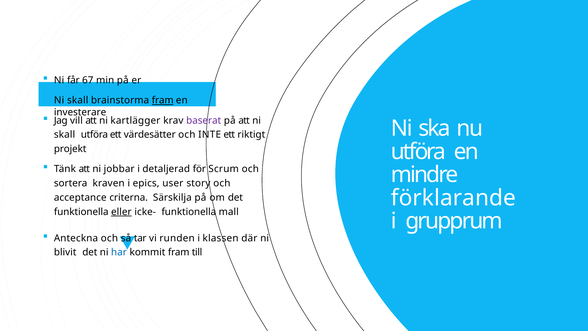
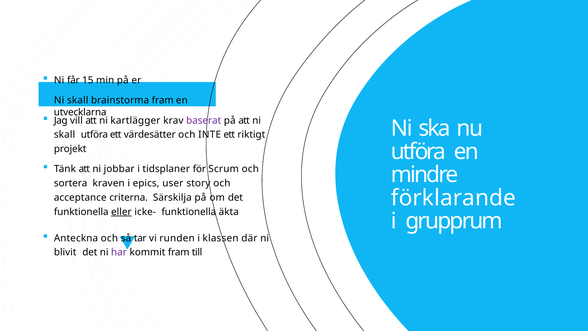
67: 67 -> 15 (88, 80)
fram underline: present -> none (163, 100)
investerare: investerare -> utvecklarna (80, 112)
detaljerad: detaljerad -> tidsplaner (166, 169)
mall: mall -> äkta (229, 212)
har colour: blue -> purple (119, 252)
